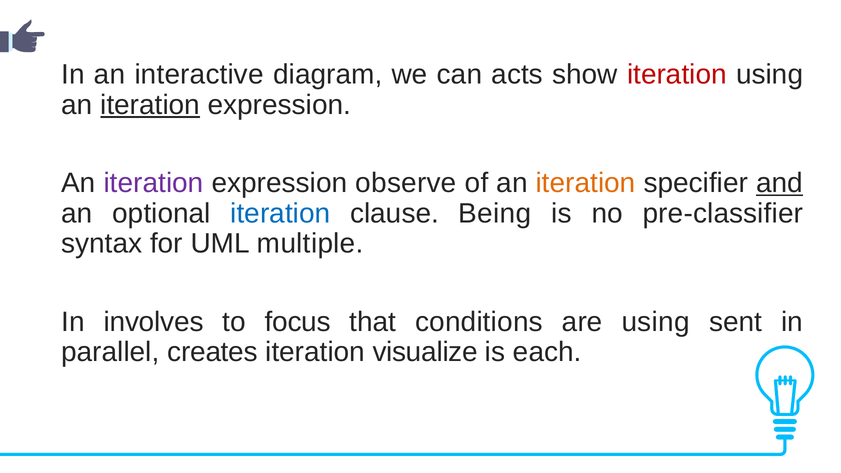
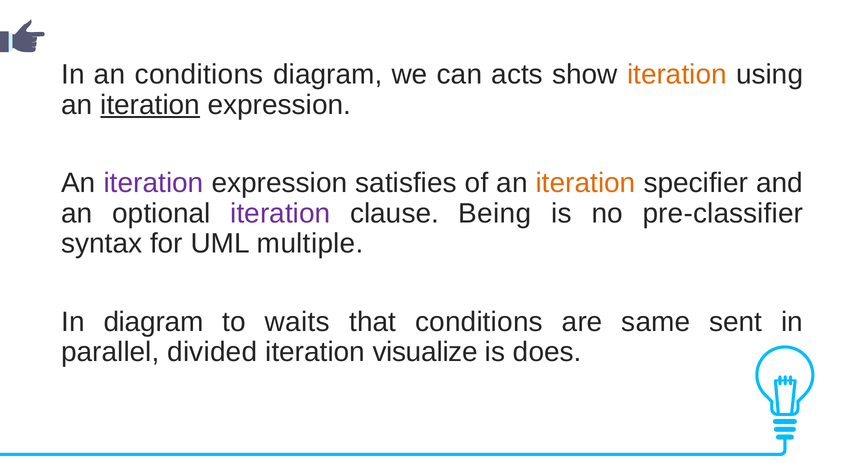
an interactive: interactive -> conditions (199, 75)
iteration colour: red -> orange (677, 75)
observe: observe -> satisfies (406, 183)
and underline: present -> none (780, 183)
iteration colour: blue -> purple (280, 213)
In involves: involves -> diagram (154, 322)
focus: focus -> waits (297, 322)
are using: using -> same (656, 322)
creates: creates -> divided (212, 352)
each: each -> does (547, 352)
